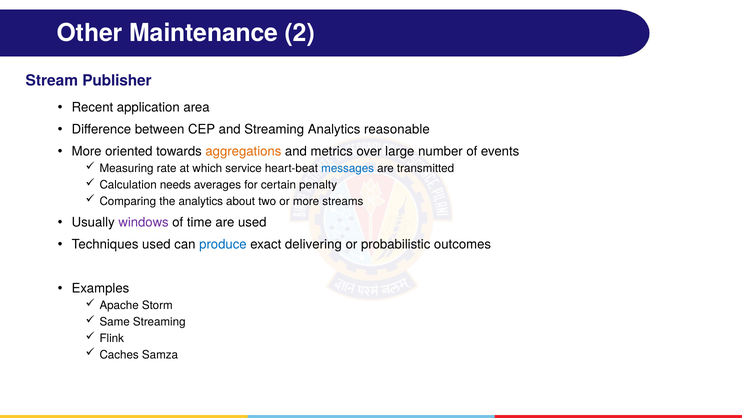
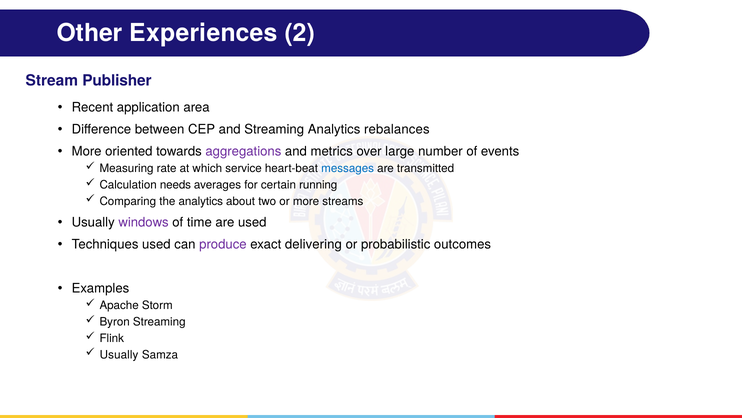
Maintenance: Maintenance -> Experiences (204, 33)
reasonable: reasonable -> rebalances (397, 129)
aggregations colour: orange -> purple (243, 151)
penalty: penalty -> running (318, 185)
produce colour: blue -> purple (223, 244)
Same: Same -> Byron (115, 322)
Caches: Caches -> Usually (119, 354)
